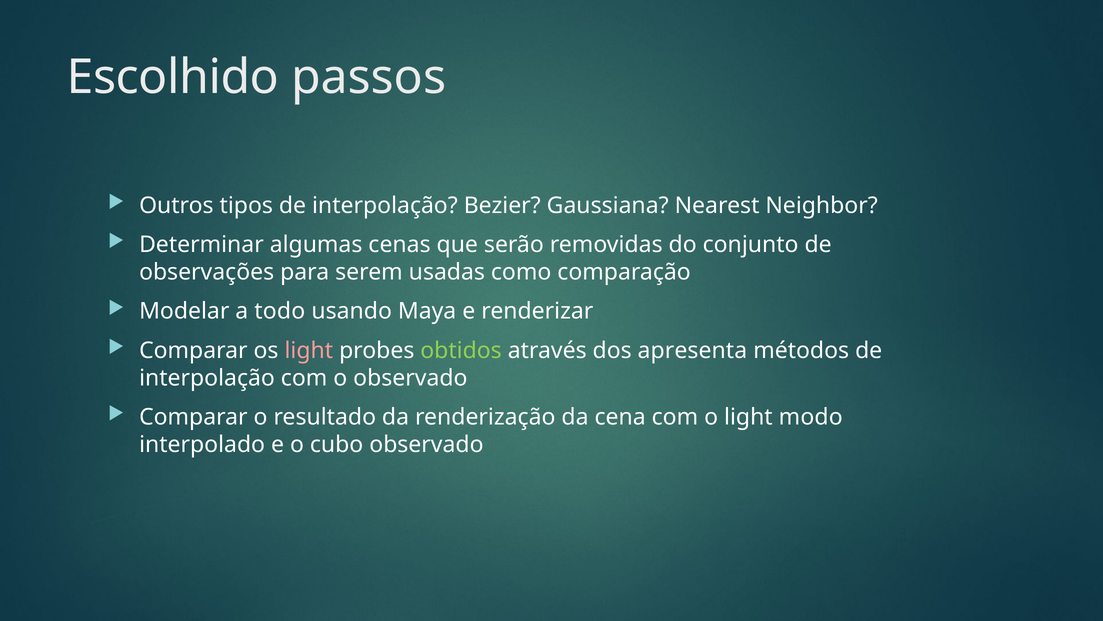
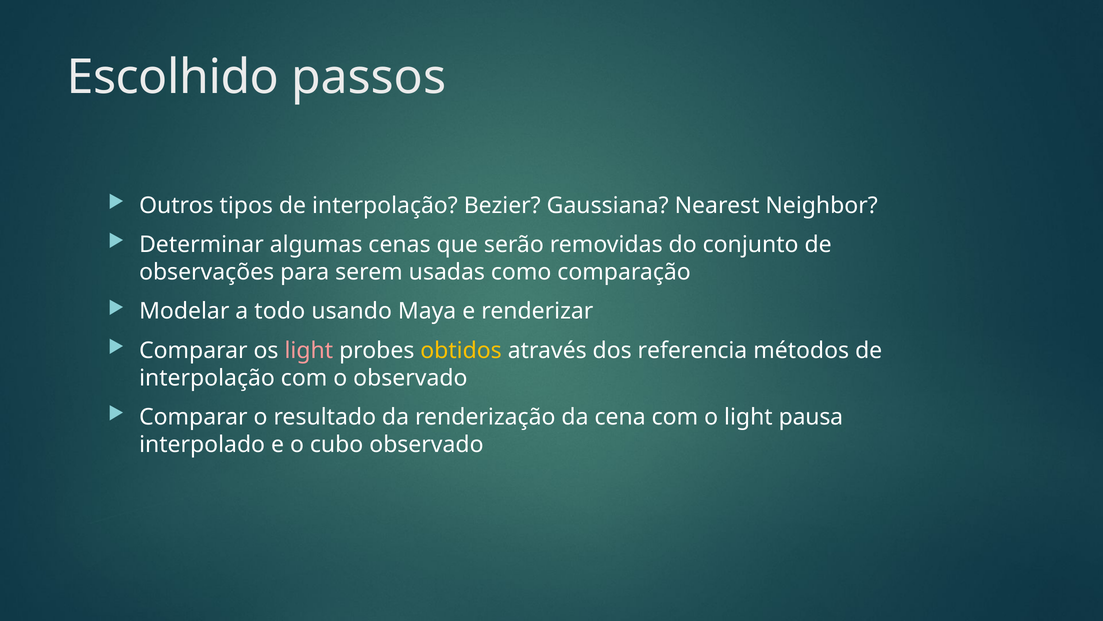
obtidos colour: light green -> yellow (461, 350)
apresenta: apresenta -> referencia (692, 350)
modo: modo -> pausa (811, 417)
